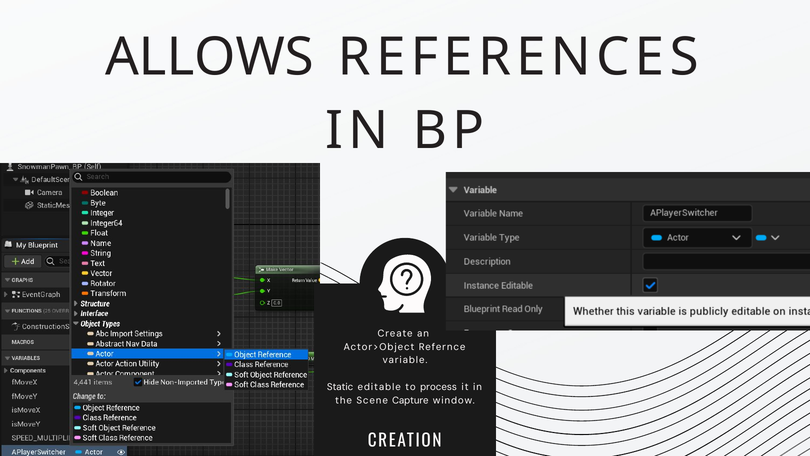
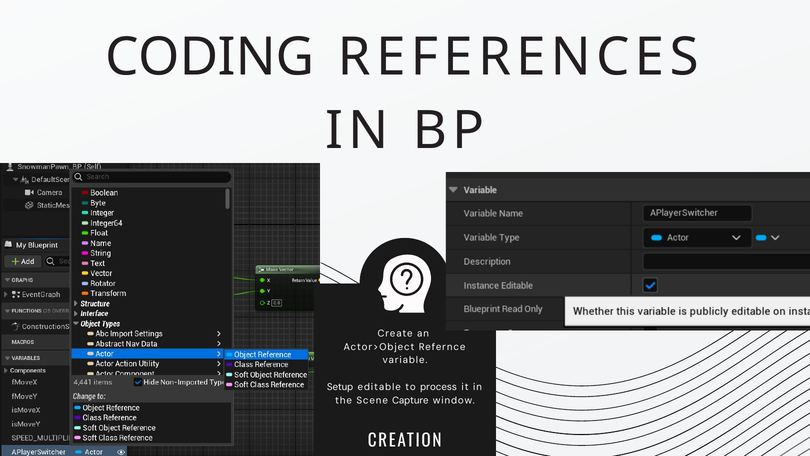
ALLOWS: ALLOWS -> CODING (210, 57)
Static: Static -> Setup (340, 387)
